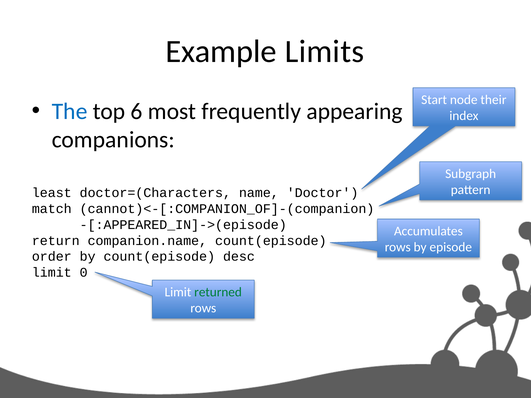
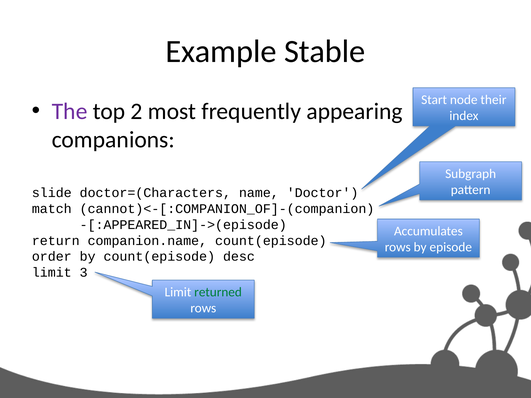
Limits: Limits -> Stable (325, 51)
The colour: blue -> purple (70, 111)
6: 6 -> 2 (137, 111)
least: least -> slide (52, 193)
0: 0 -> 3 (84, 273)
